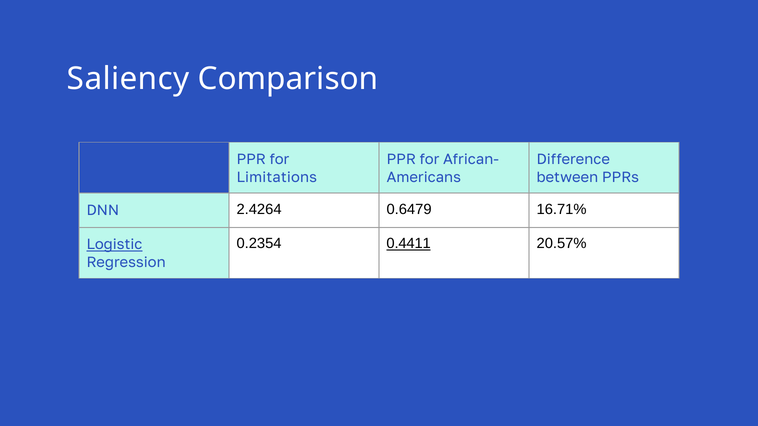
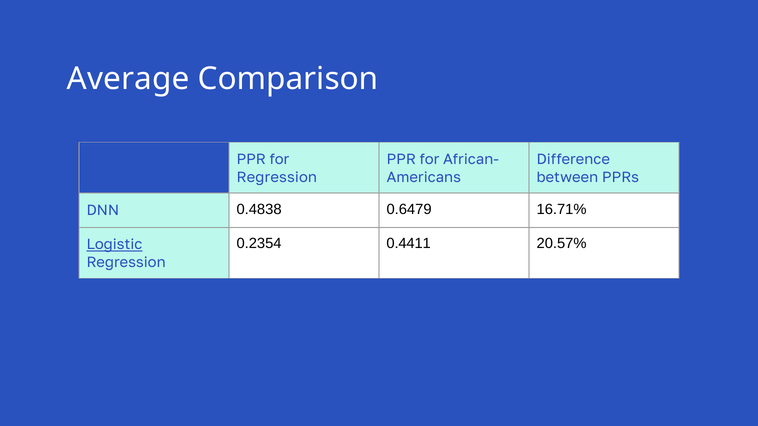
Saliency: Saliency -> Average (128, 79)
Limitations: Limitations -> Regression (277, 178)
2.4264: 2.4264 -> 0.4838 (259, 209)
0.4411 underline: present -> none (409, 244)
